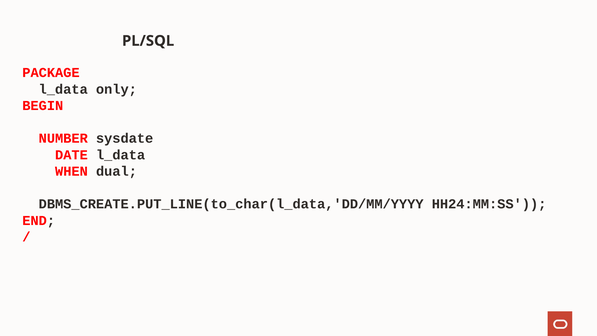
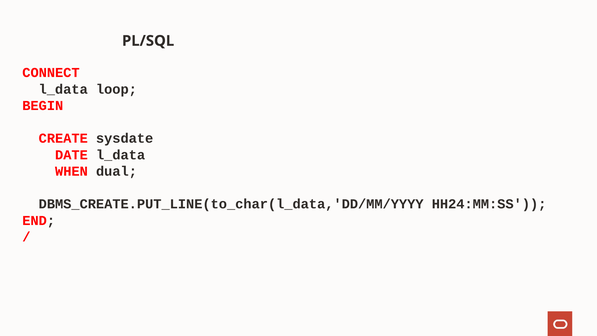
PACKAGE: PACKAGE -> CONNECT (51, 73)
only: only -> loop (116, 89)
NUMBER: NUMBER -> CREATE (63, 138)
